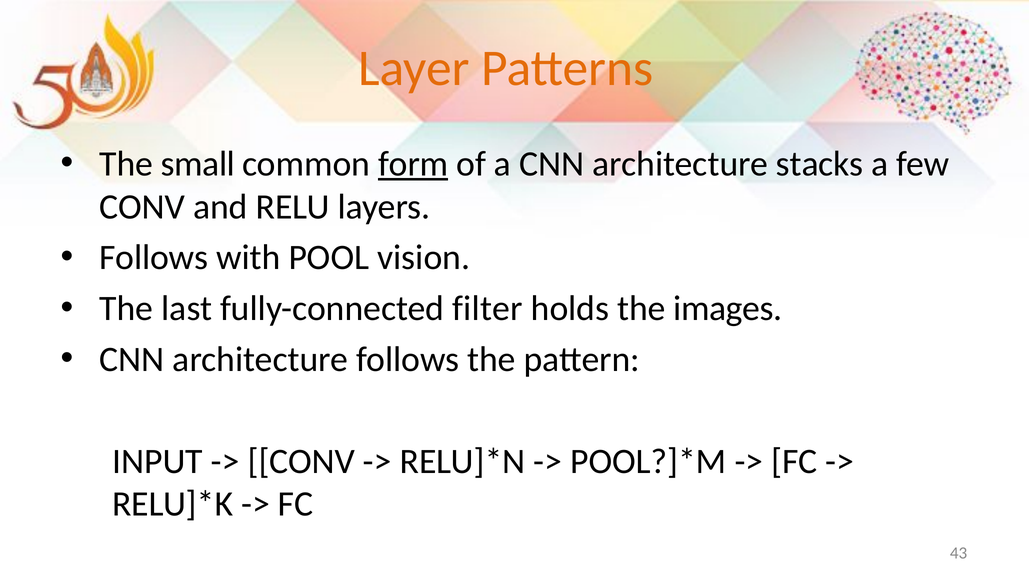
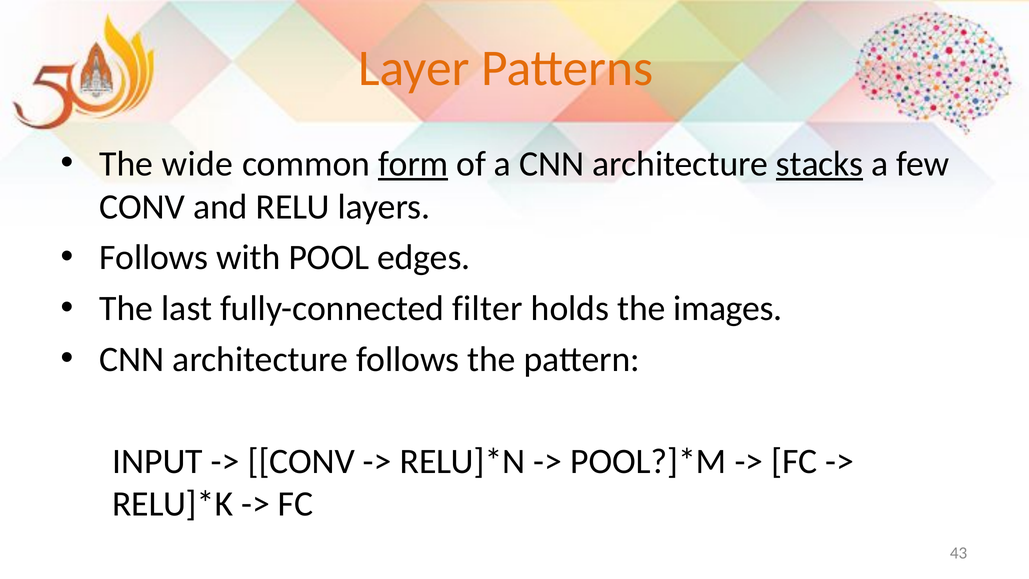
small: small -> wide (198, 164)
stacks underline: none -> present (820, 164)
vision: vision -> edges (424, 258)
